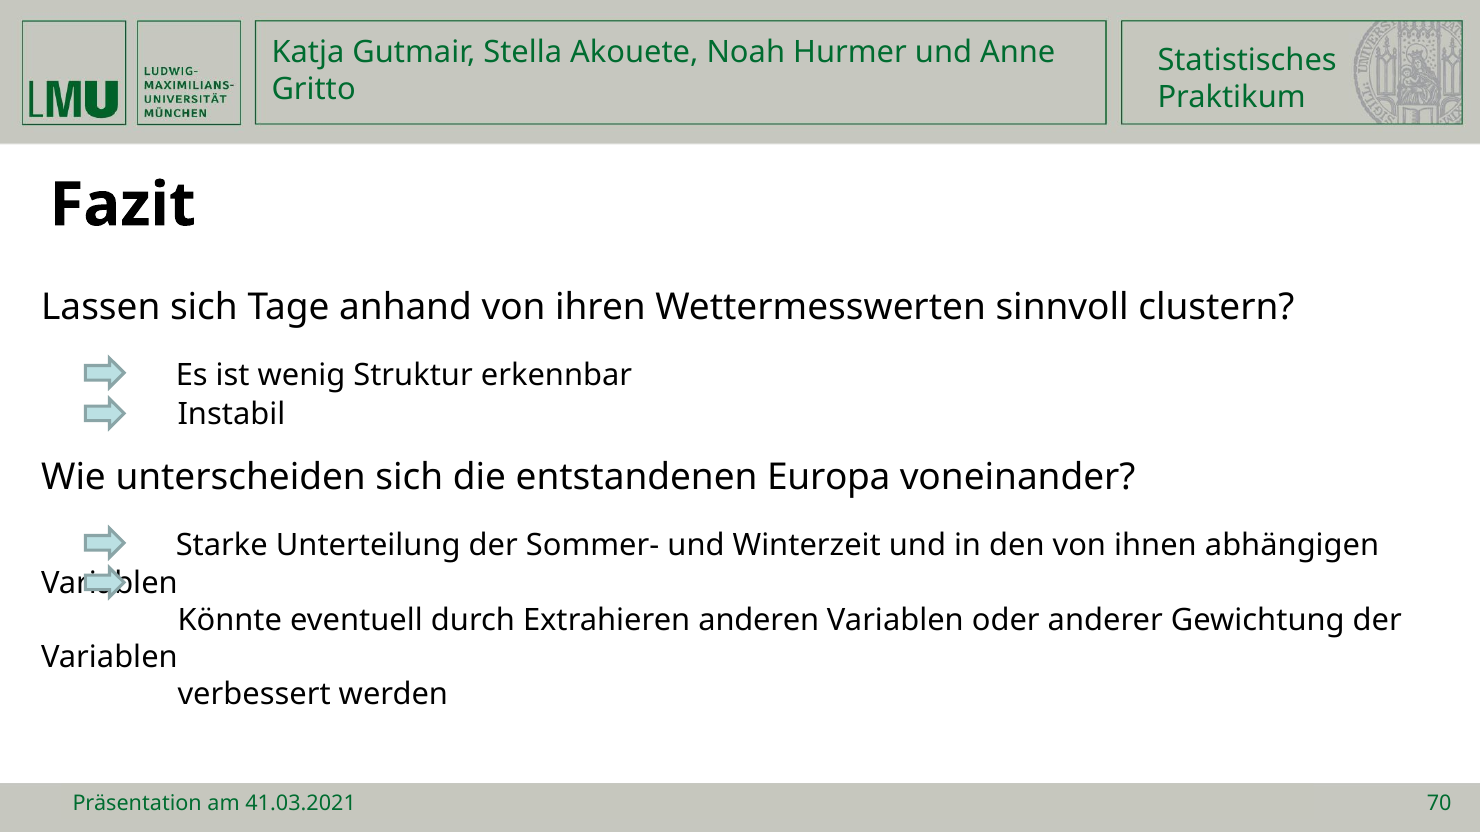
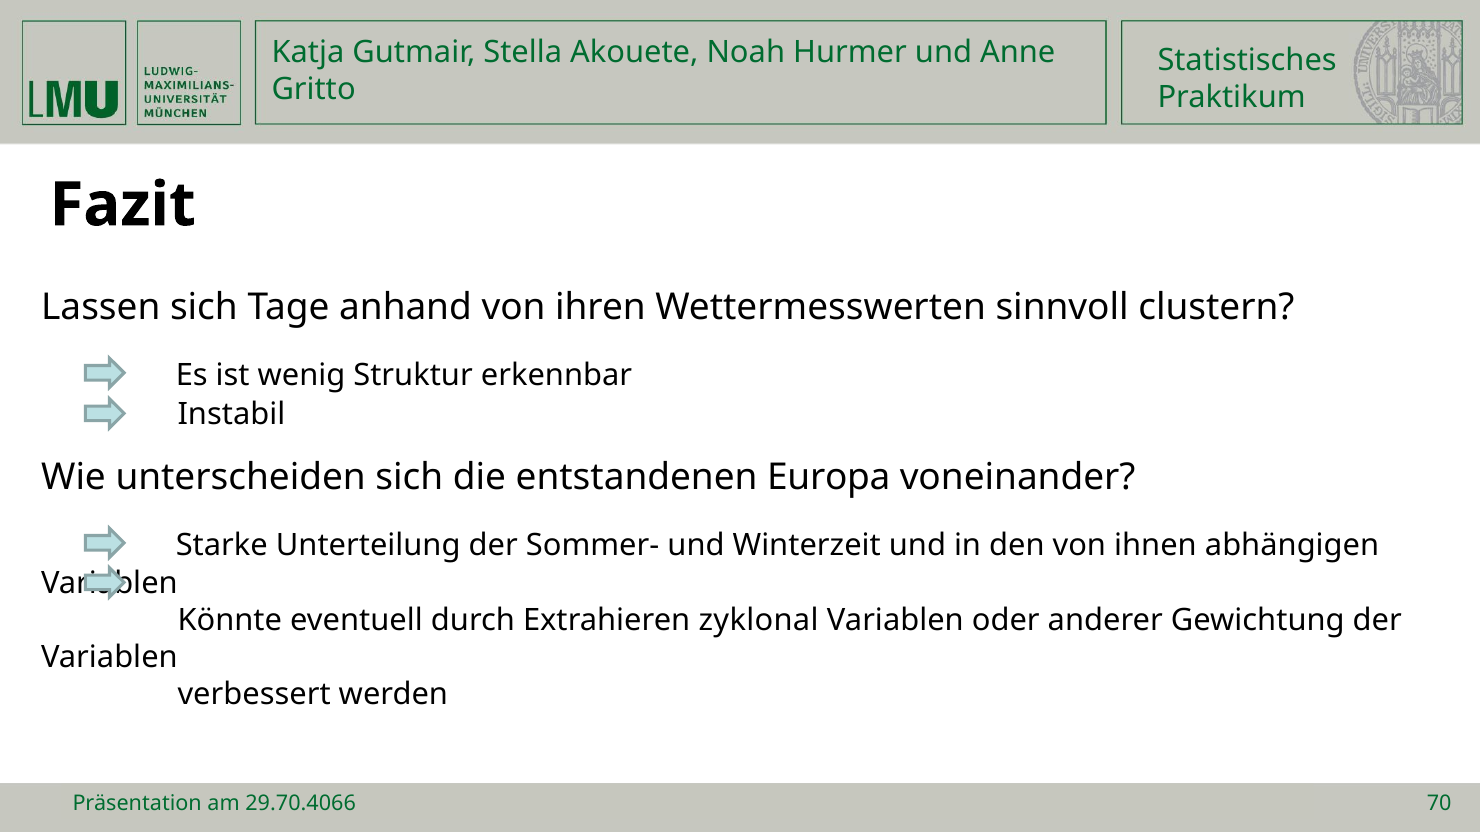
anderen: anderen -> zyklonal (759, 621)
41.03.2021: 41.03.2021 -> 29.70.4066 (301, 804)
